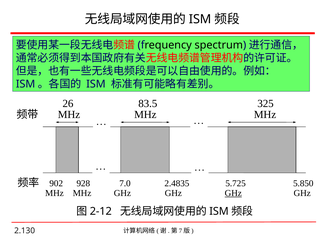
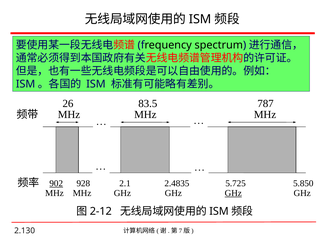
325: 325 -> 787 (266, 103)
902 underline: none -> present (56, 183)
7.0: 7.0 -> 2.1 (125, 183)
